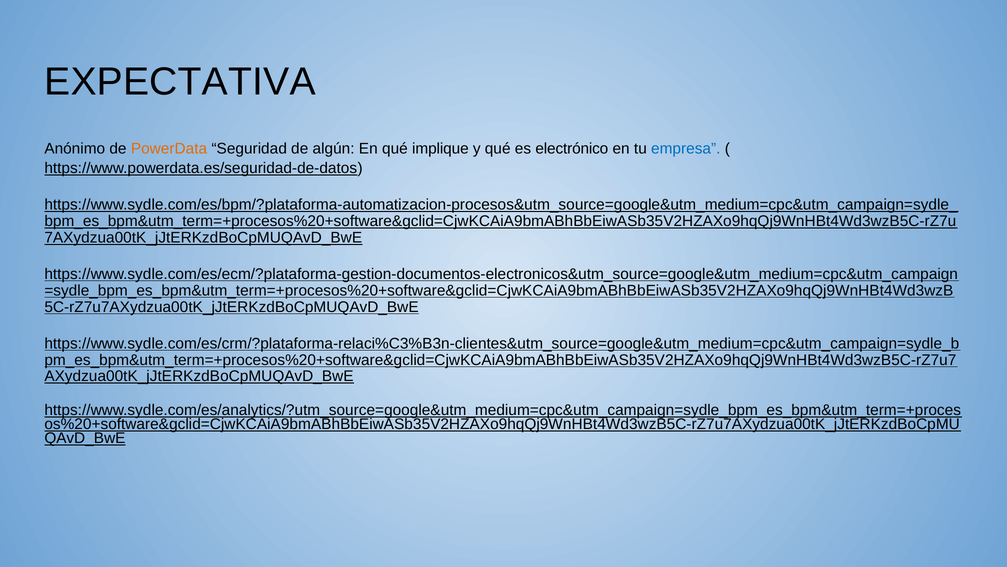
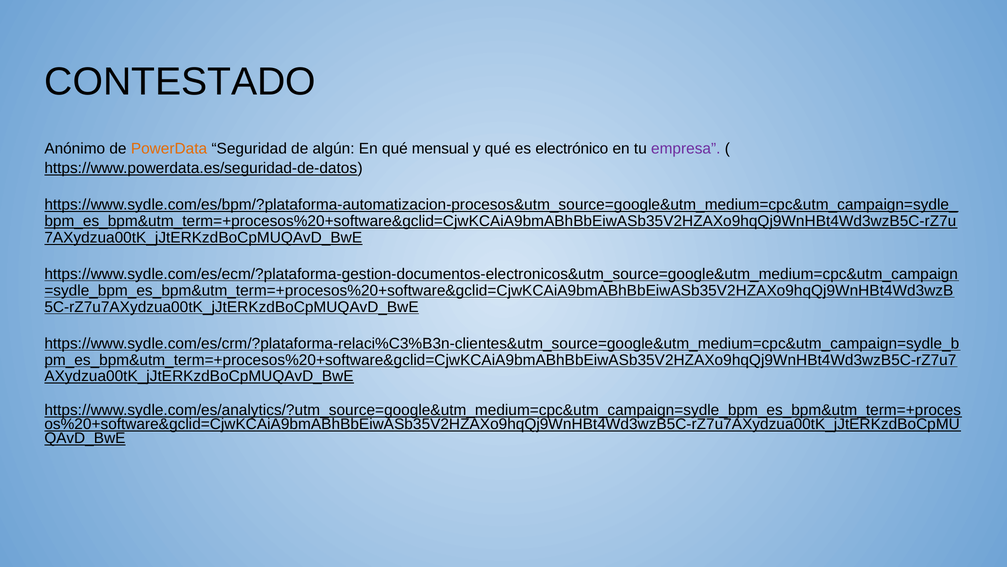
EXPECTATIVA: EXPECTATIVA -> CONTESTADO (180, 82)
implique: implique -> mensual (440, 148)
empresa colour: blue -> purple (686, 148)
